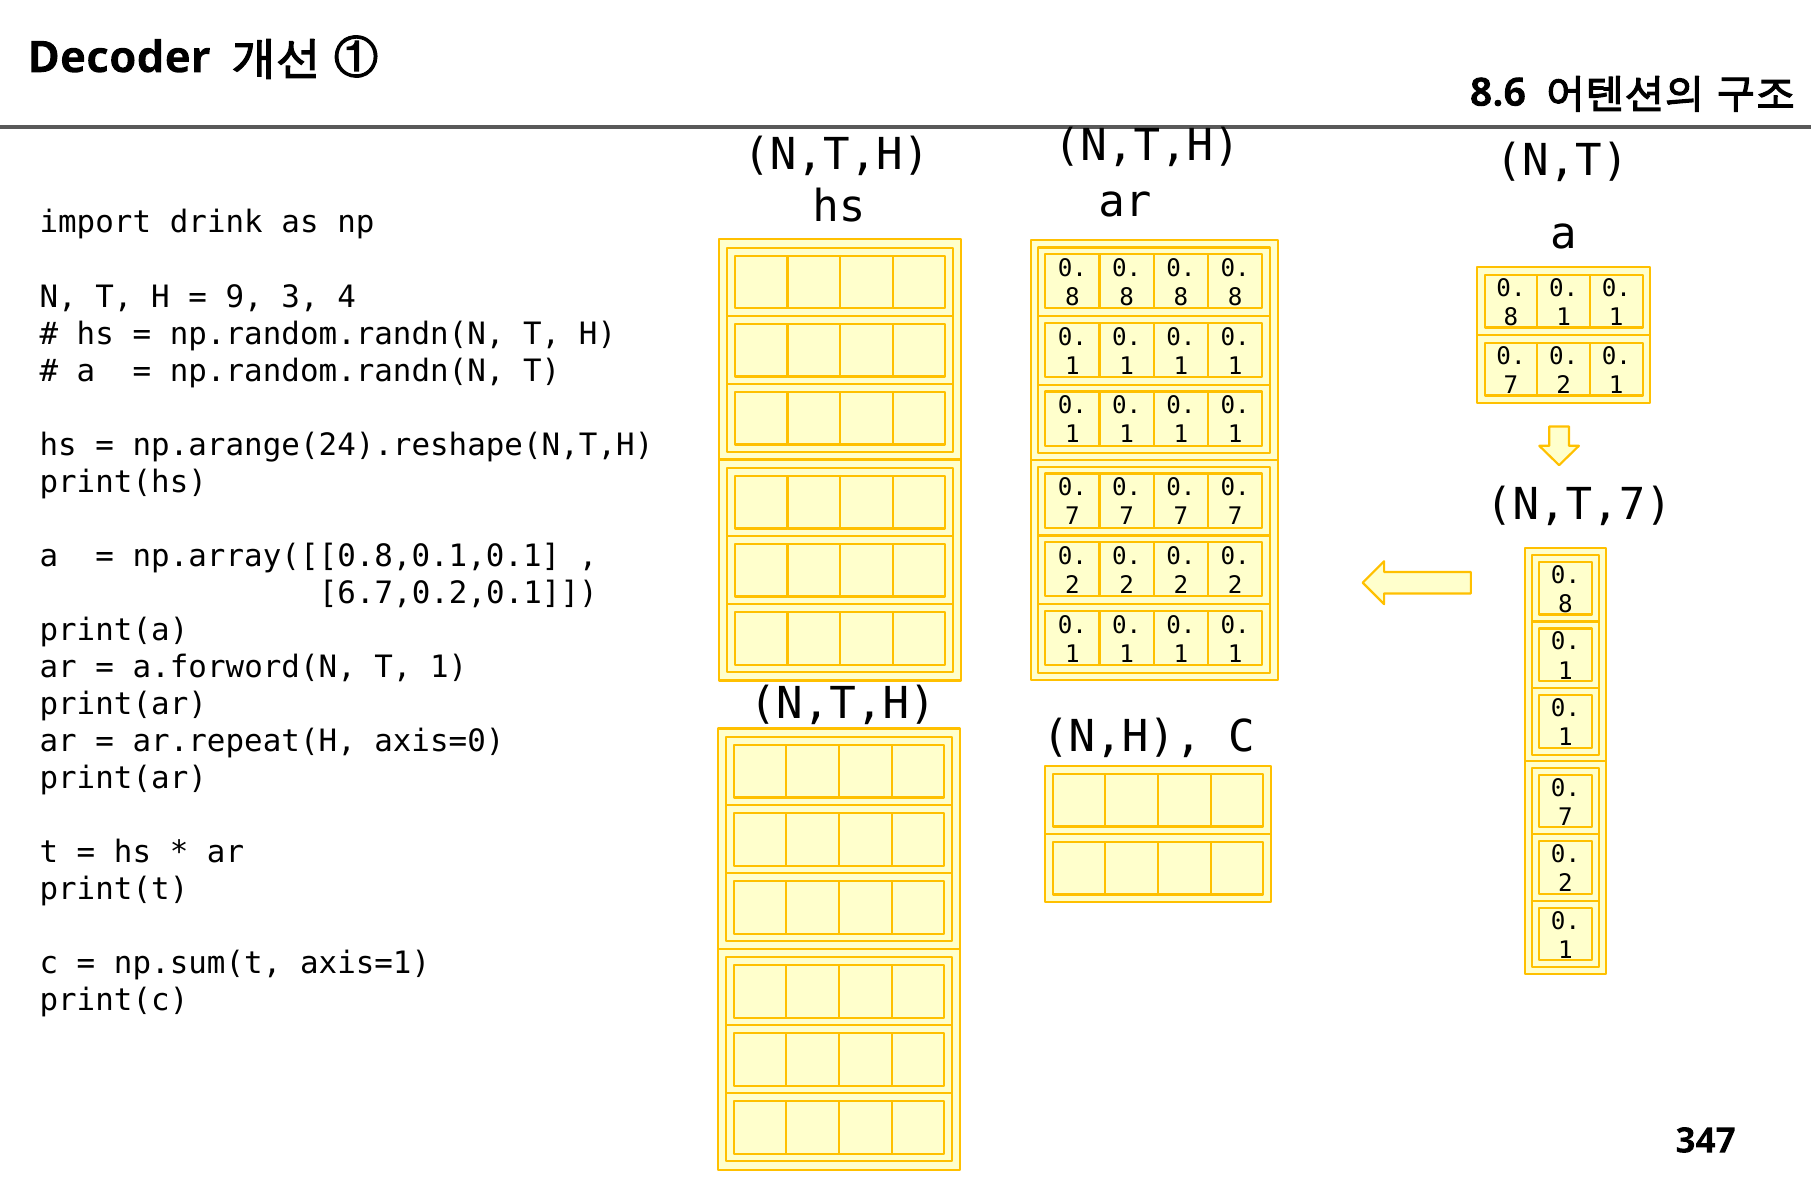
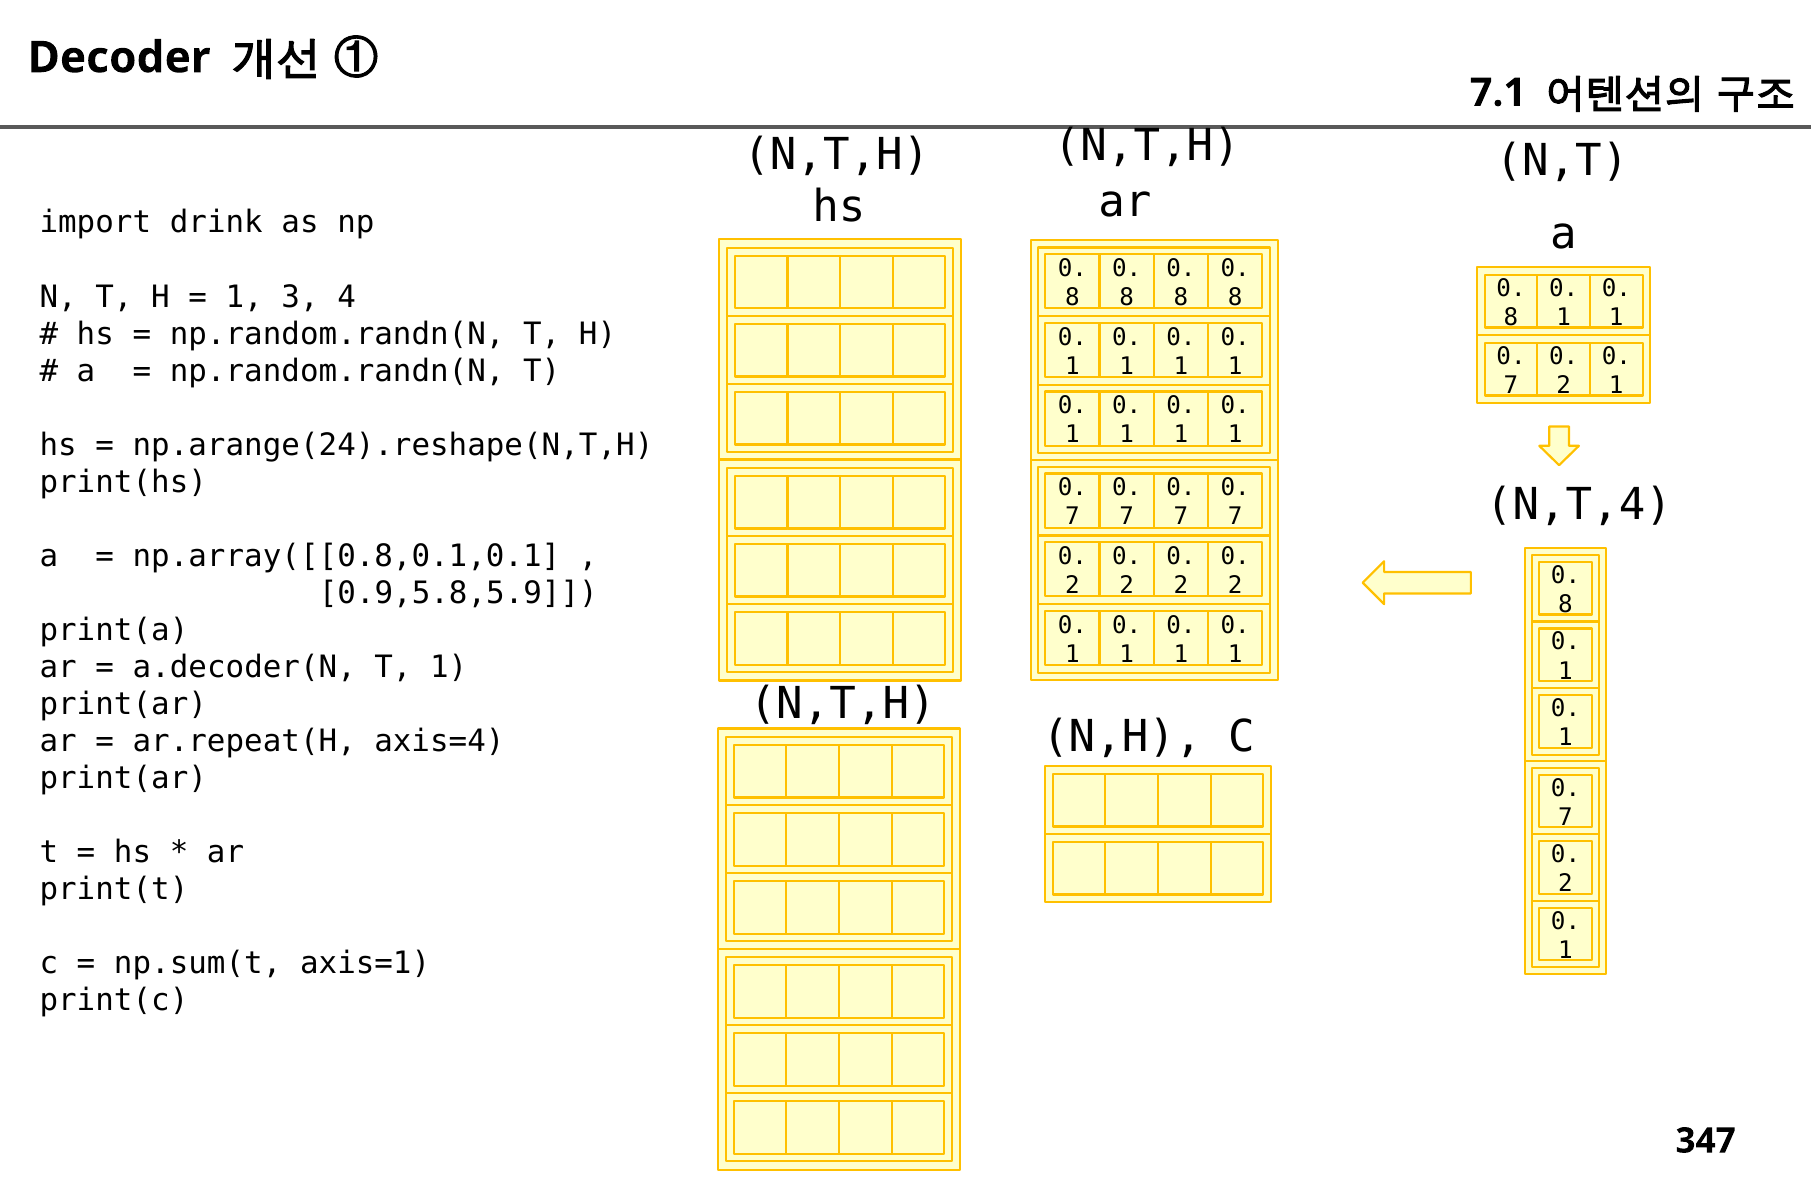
8.6: 8.6 -> 7.1 (1498, 93)
9: 9 -> 1 (244, 297)
N,T,7: N,T,7 -> N,T,4 (1579, 505)
6.7,0.2,0.1: 6.7,0.2,0.1 -> 0.9,5.8,5.9 (458, 593)
a.forword(N: a.forword(N -> a.decoder(N (244, 667)
axis=0: axis=0 -> axis=4 (439, 741)
